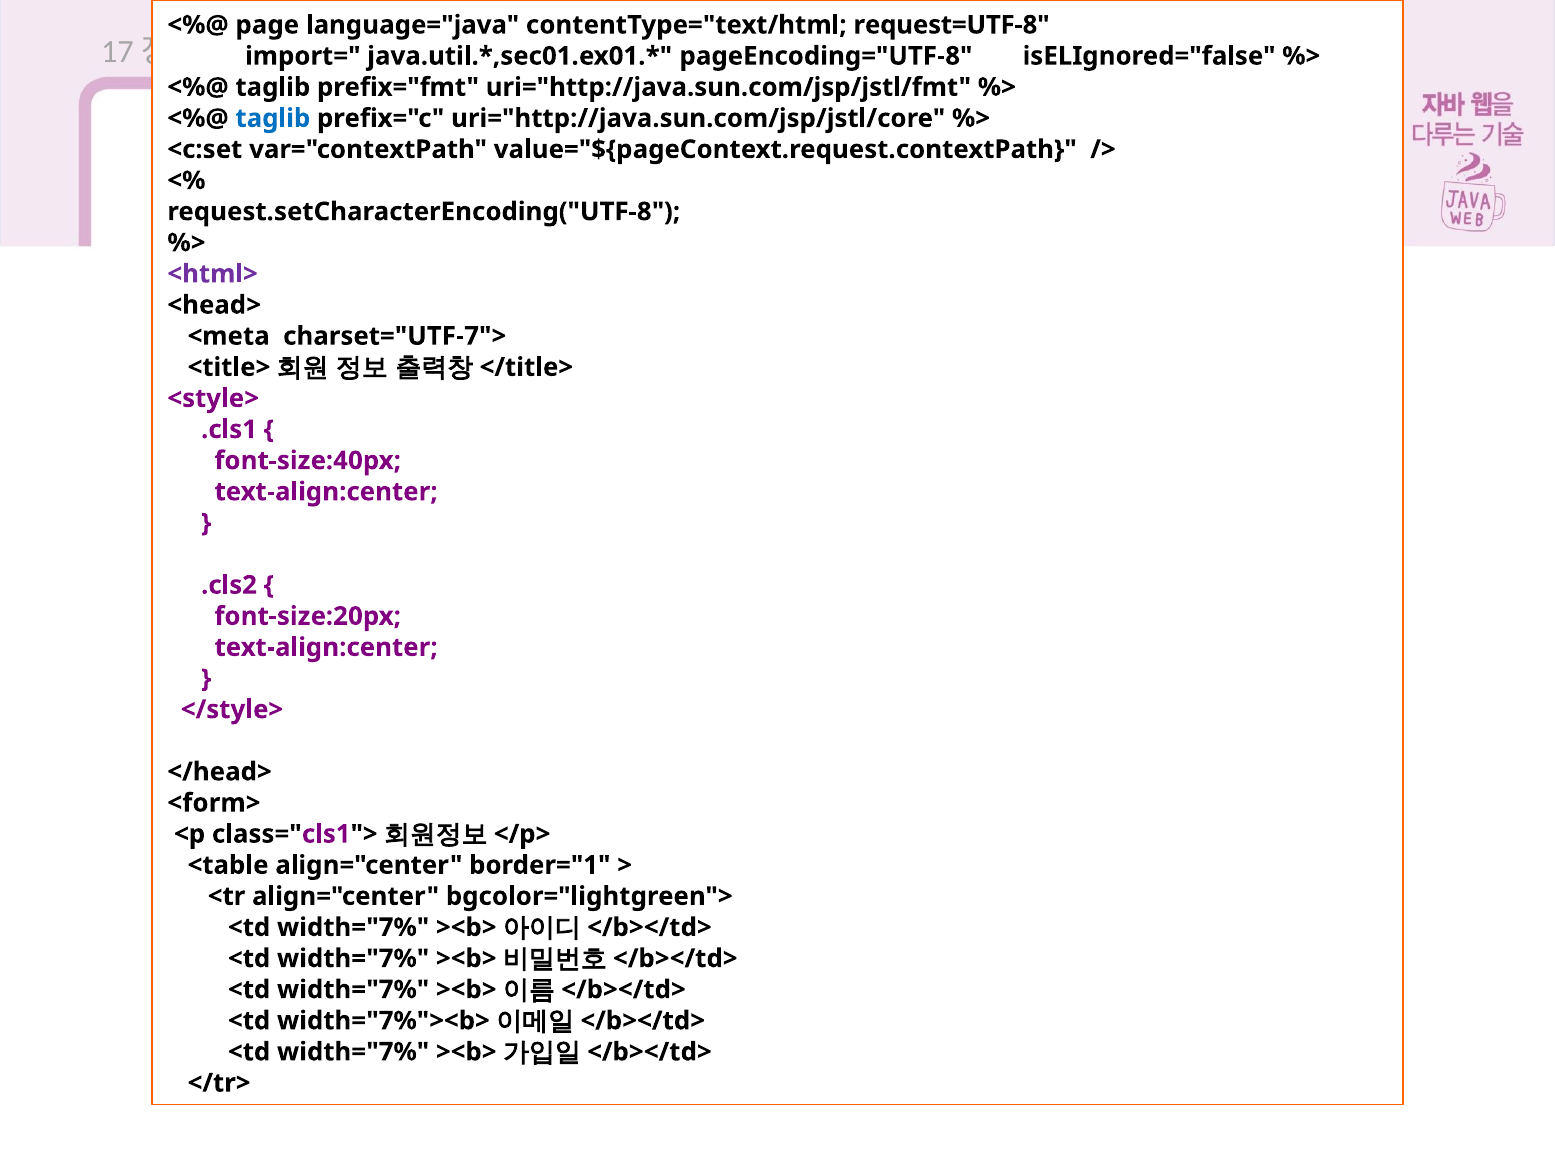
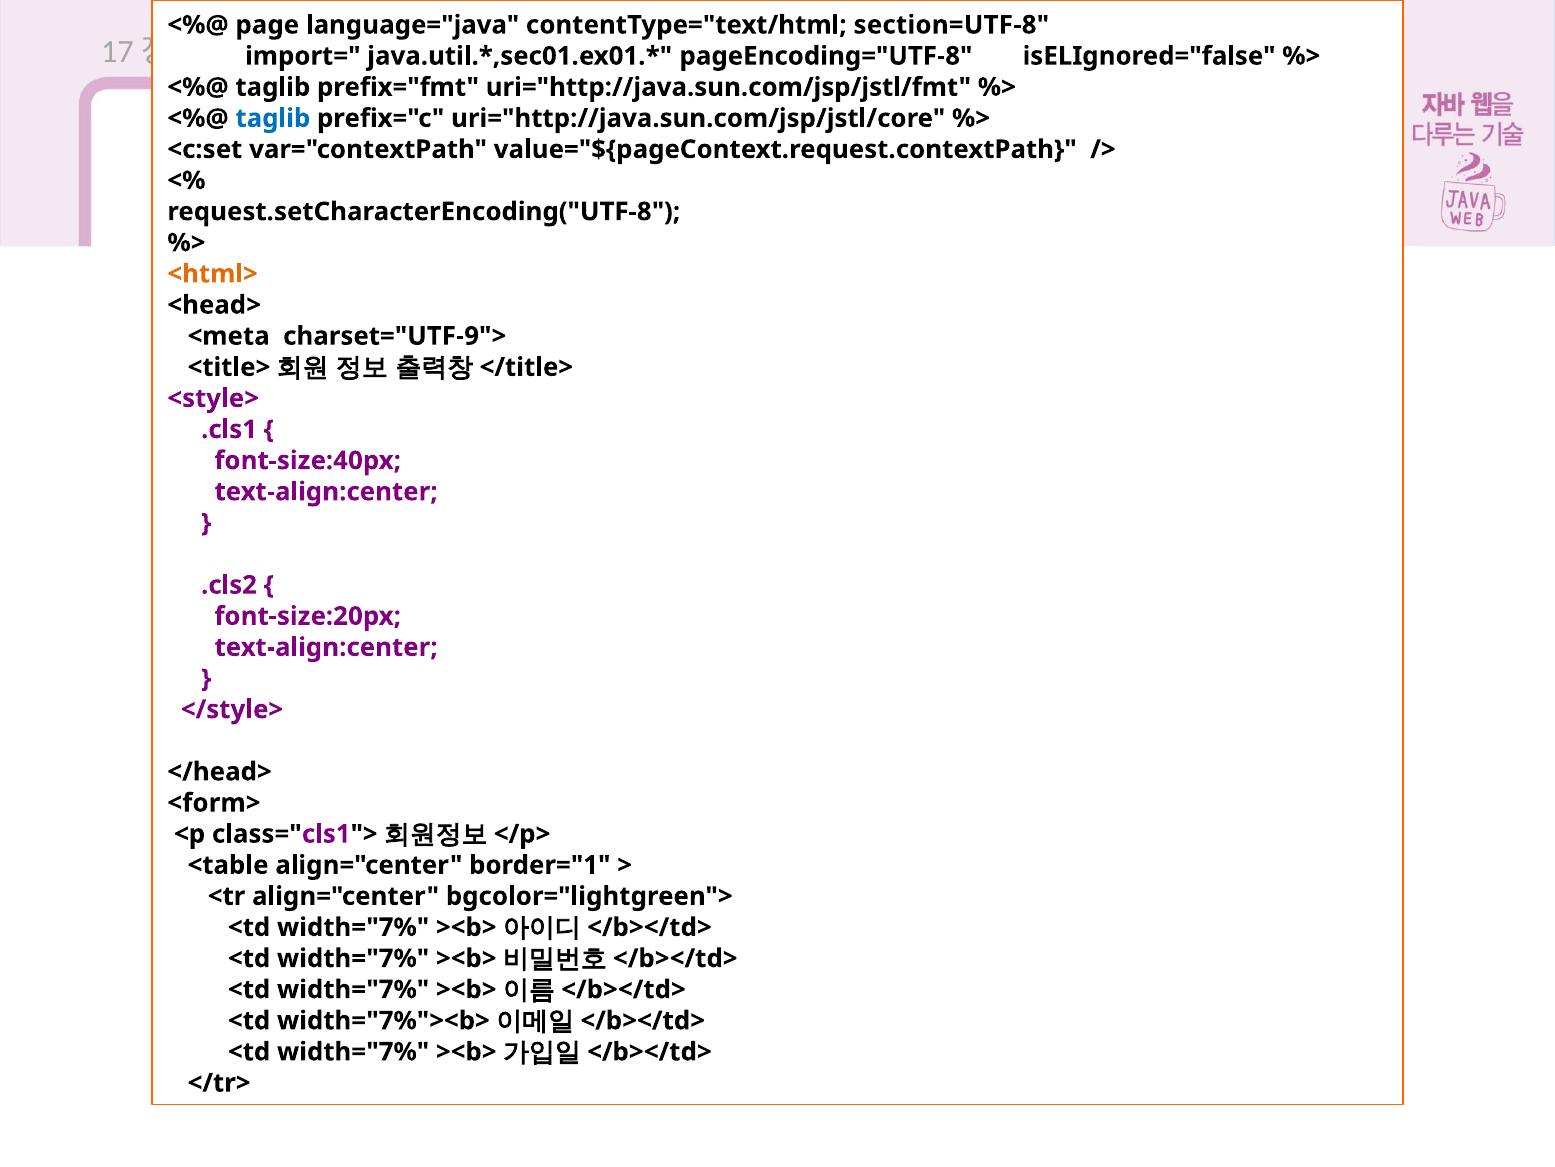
request=UTF-8: request=UTF-8 -> section=UTF-8 (951, 25)
<html> colour: purple -> orange (213, 274)
charset="UTF-7">: charset="UTF-7"> -> charset="UTF-9"> (395, 336)
